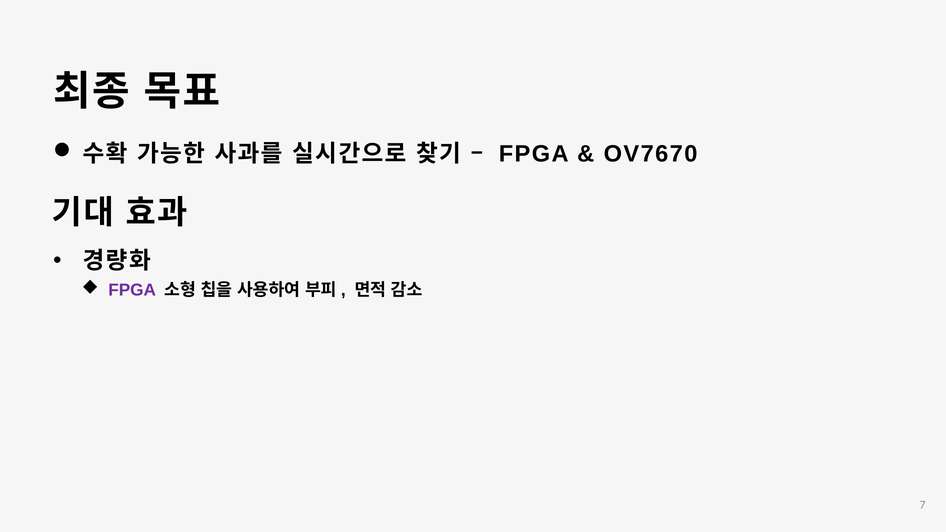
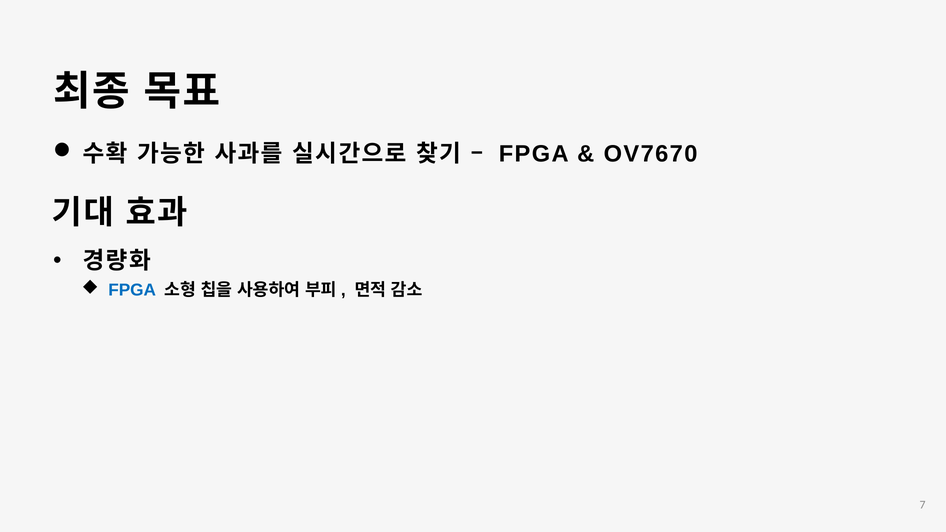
FPGA colour: purple -> blue (132, 290)
